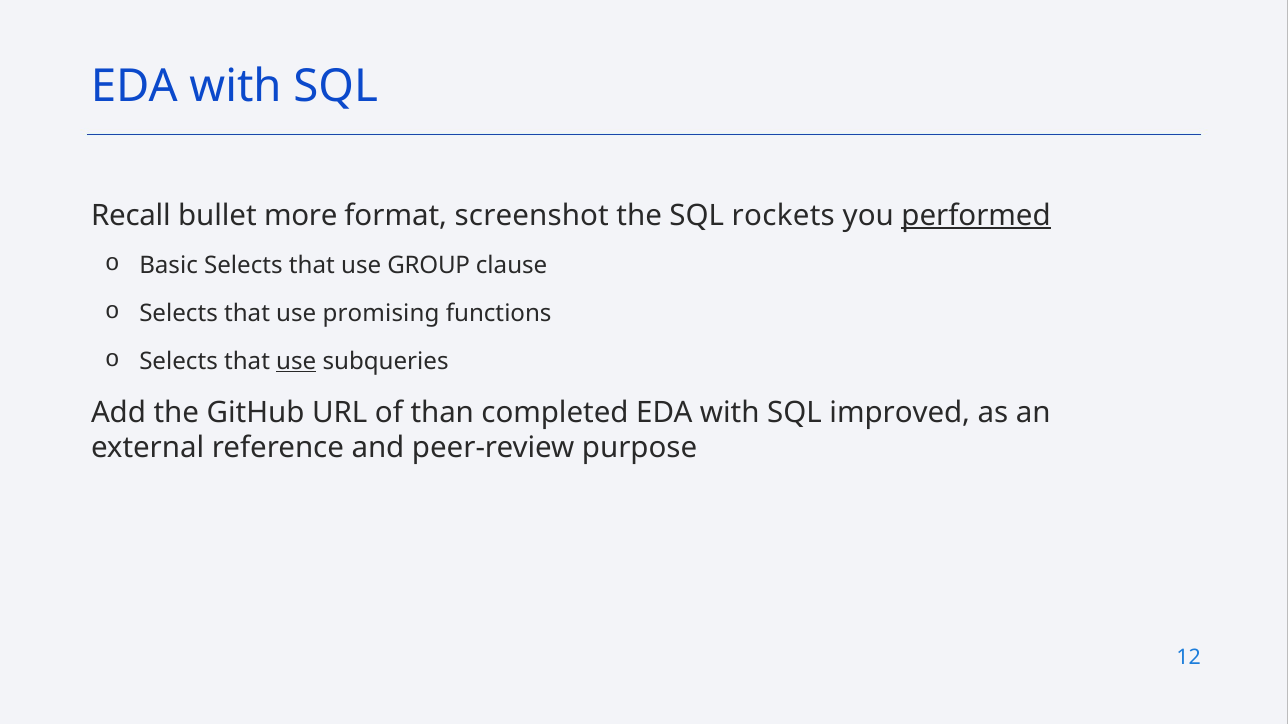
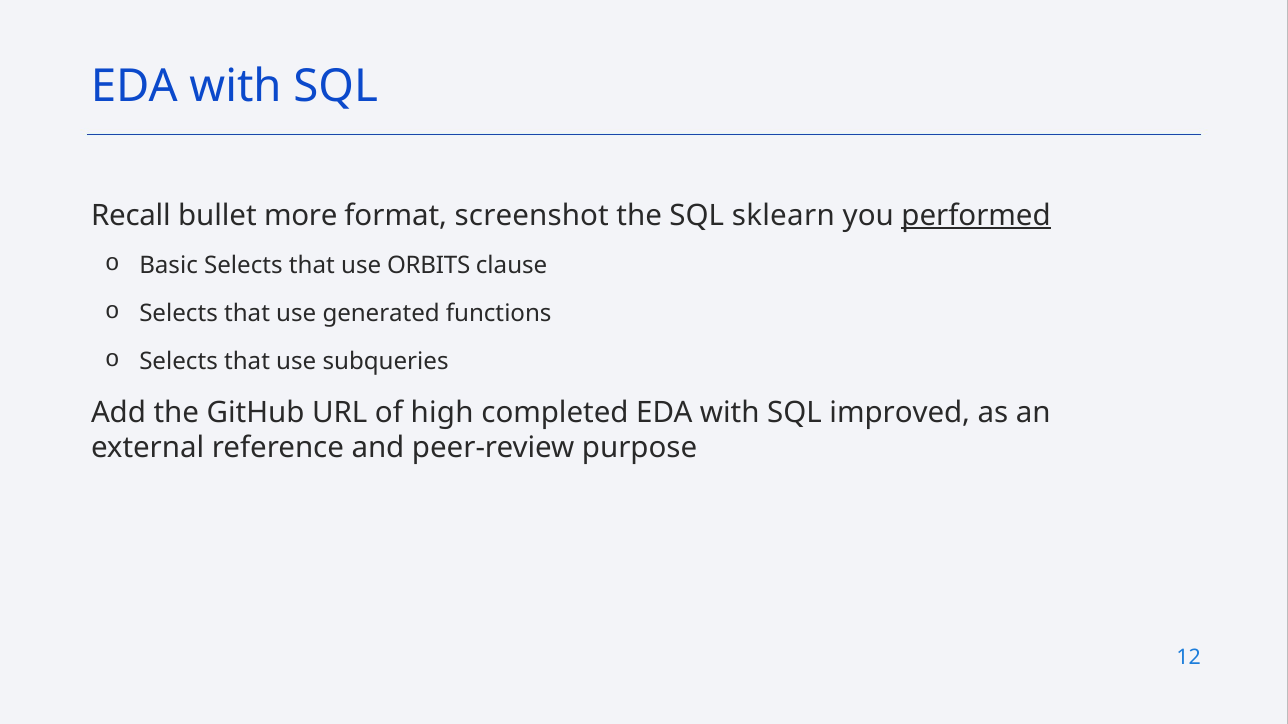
rockets: rockets -> sklearn (783, 215)
GROUP: GROUP -> ORBITS (429, 266)
promising: promising -> generated (381, 314)
use underline: present -> none (296, 362)
than: than -> high (442, 413)
